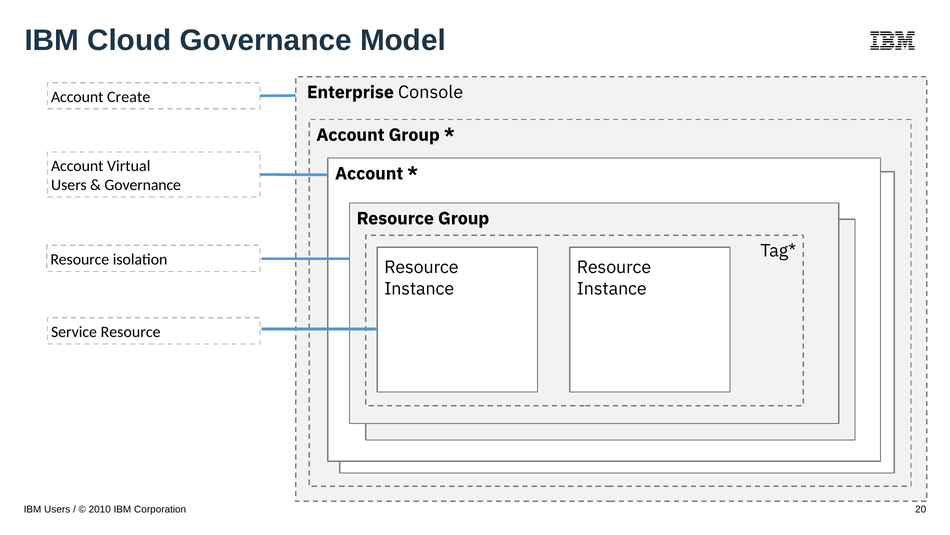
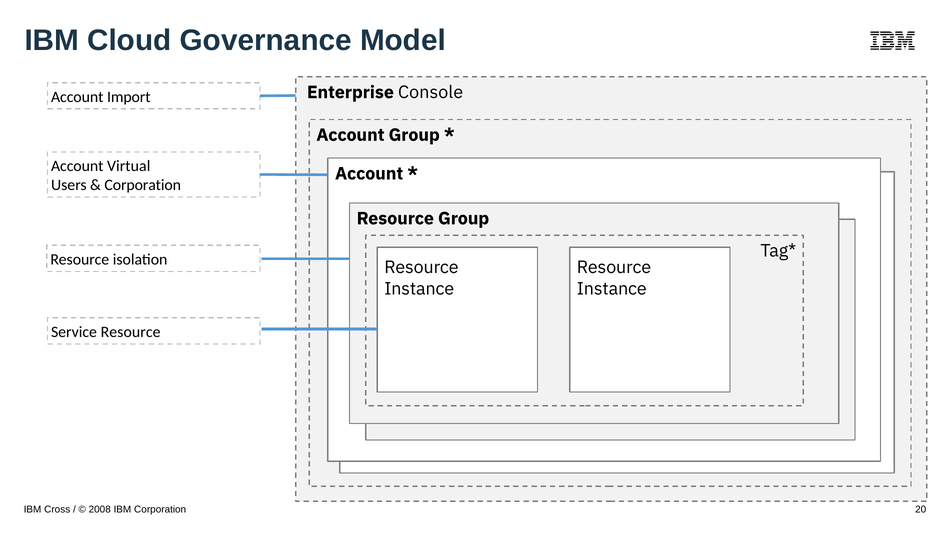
Create: Create -> Import (129, 97)
Governance: Governance -> Corporation (143, 185)
IBM Users: Users -> Cross (57, 509)
2010: 2010 -> 2008 (100, 509)
